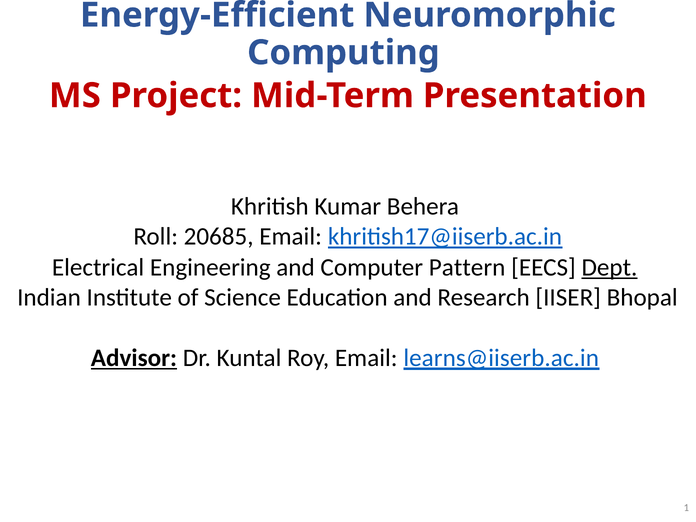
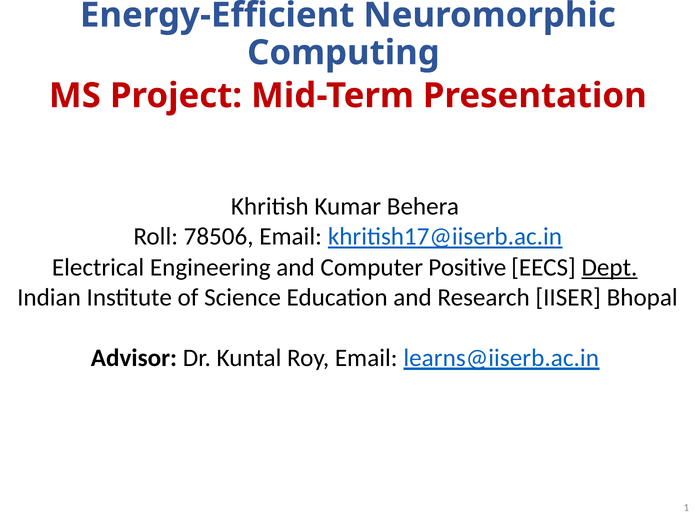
20685: 20685 -> 78506 (219, 237)
Pattern: Pattern -> Positive (467, 267)
Advisor underline: present -> none (134, 358)
